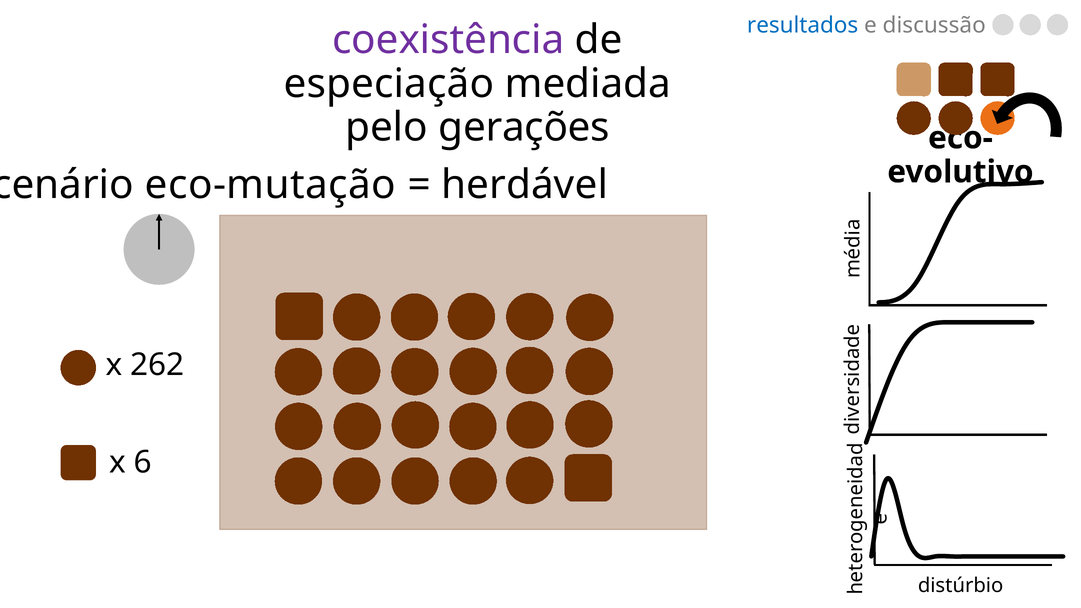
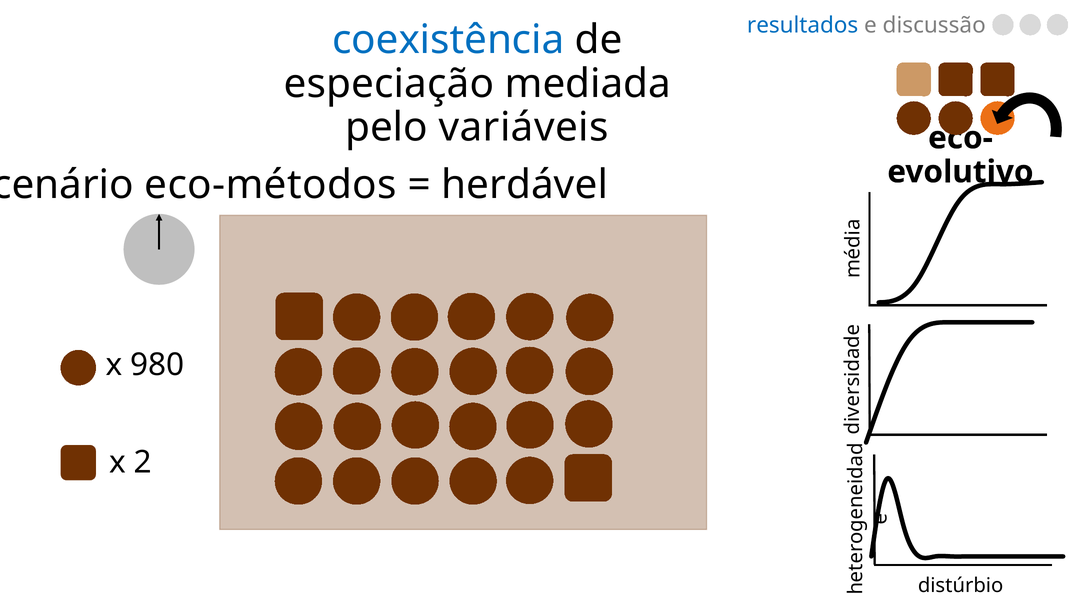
coexistência colour: purple -> blue (448, 40)
gerações: gerações -> variáveis (524, 127)
eco-mutação: eco-mutação -> eco-métodos (270, 185)
262: 262 -> 980 (157, 365)
6: 6 -> 2 (143, 463)
